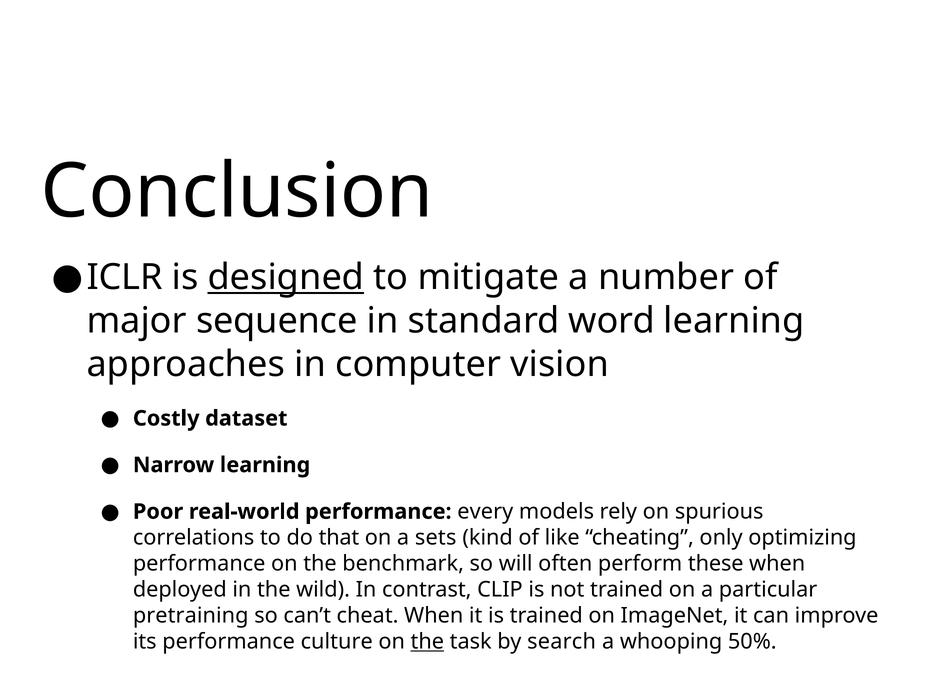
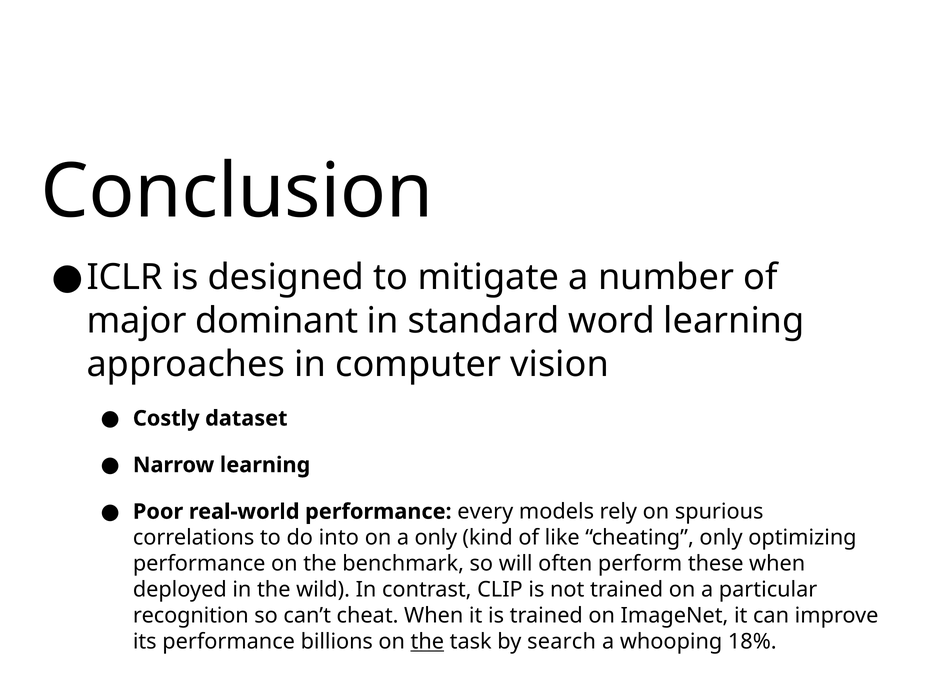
designed underline: present -> none (286, 278)
sequence: sequence -> dominant (277, 321)
that: that -> into (339, 538)
a sets: sets -> only (436, 538)
pretraining: pretraining -> recognition (191, 616)
culture: culture -> billions (337, 642)
50%: 50% -> 18% (752, 642)
